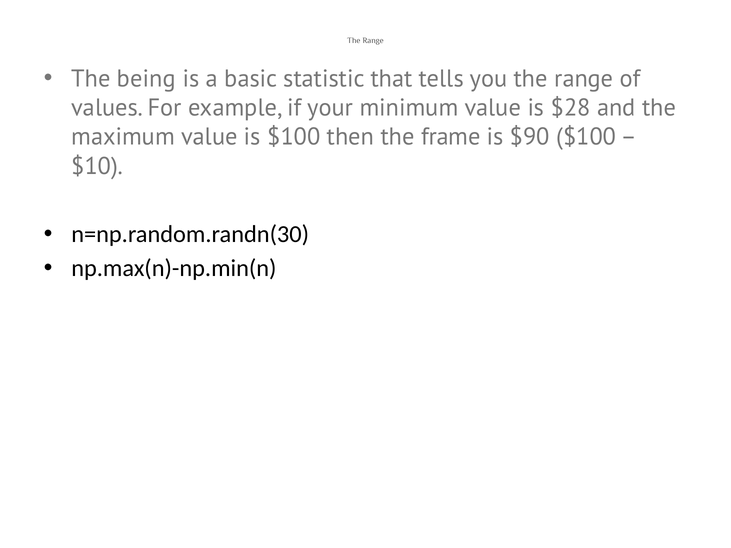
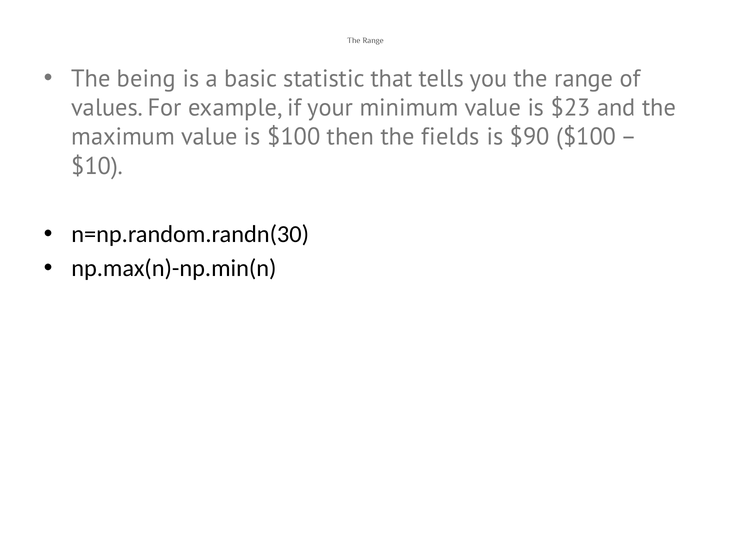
$28: $28 -> $23 (571, 108)
frame: frame -> fields (450, 137)
